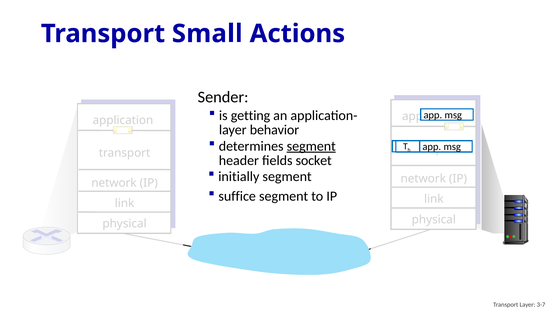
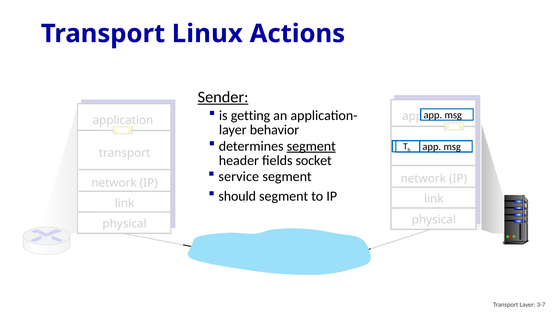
Small: Small -> Linux (207, 34)
Sender underline: none -> present (223, 97)
initially: initially -> service (239, 176)
suffice: suffice -> should (237, 196)
